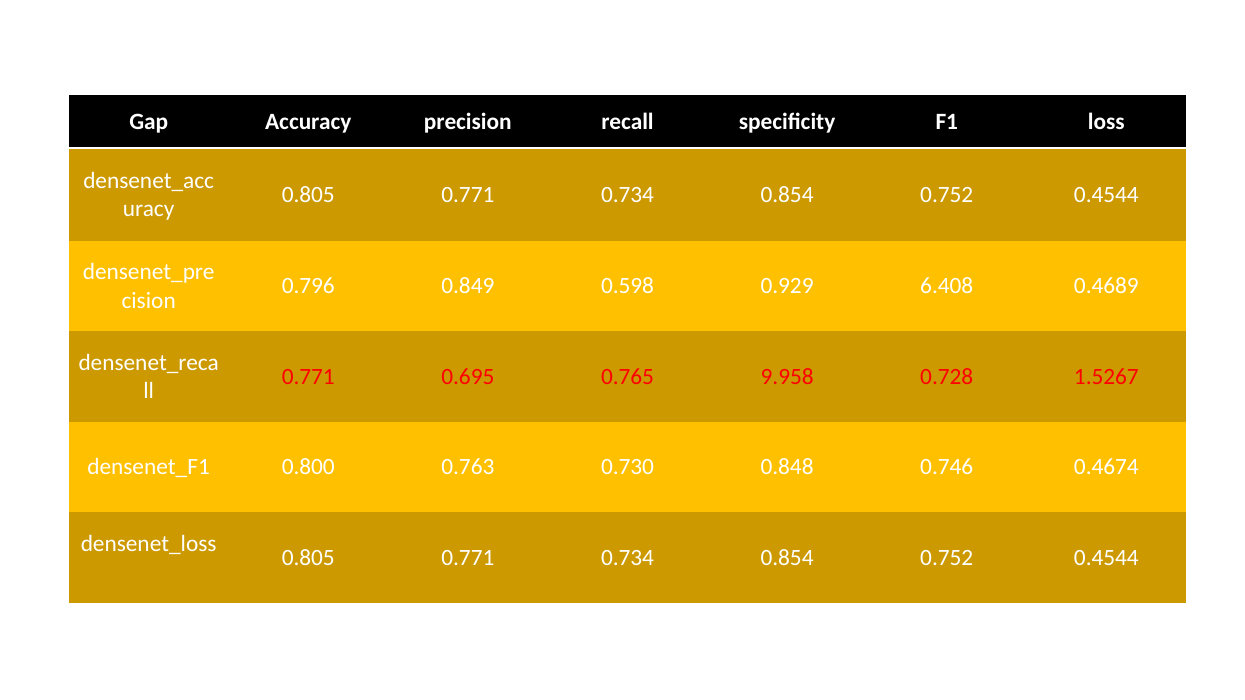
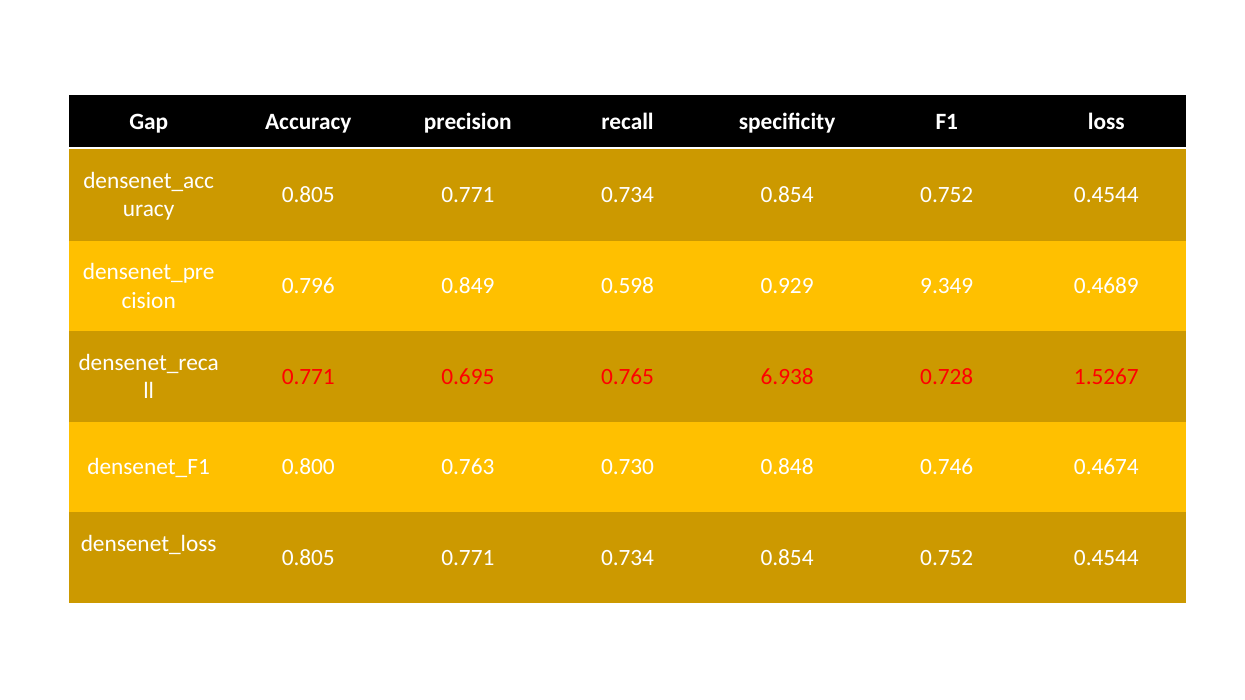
6.408: 6.408 -> 9.349 (947, 286)
9.958: 9.958 -> 6.938 (787, 377)
